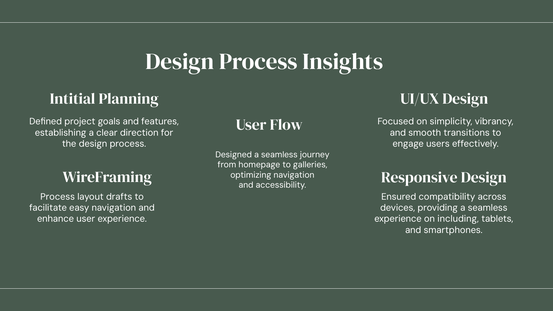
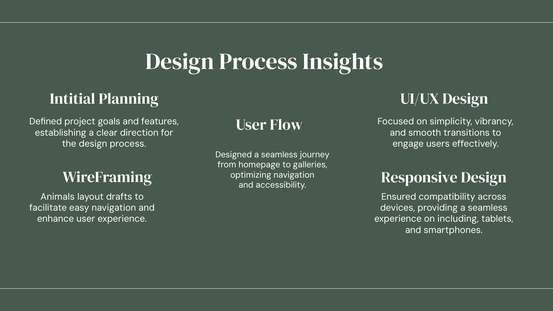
Process: Process -> Animals (58, 197)
